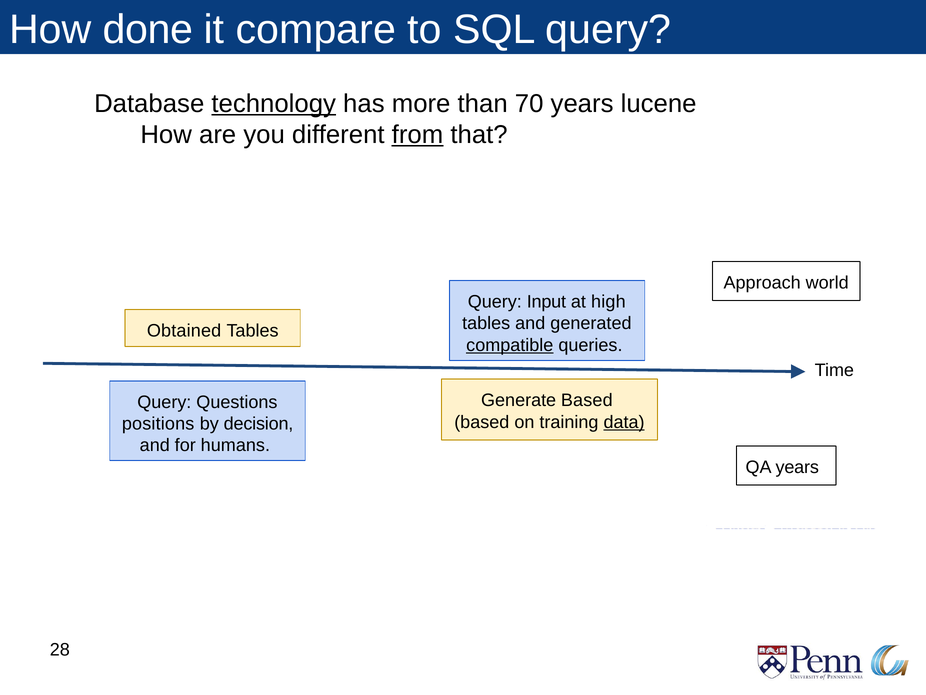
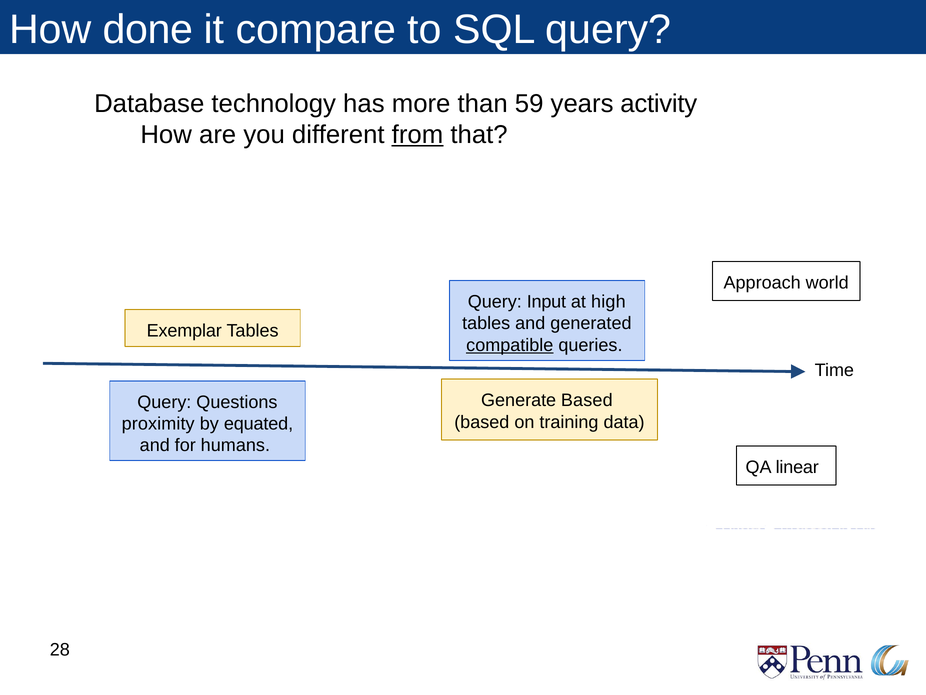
technology underline: present -> none (274, 104)
70: 70 -> 59 (529, 104)
lucene: lucene -> activity (659, 104)
Obtained: Obtained -> Exemplar (184, 331)
data underline: present -> none (624, 422)
positions: positions -> proximity (158, 423)
decision: decision -> equated (258, 423)
QA years: years -> linear (797, 467)
